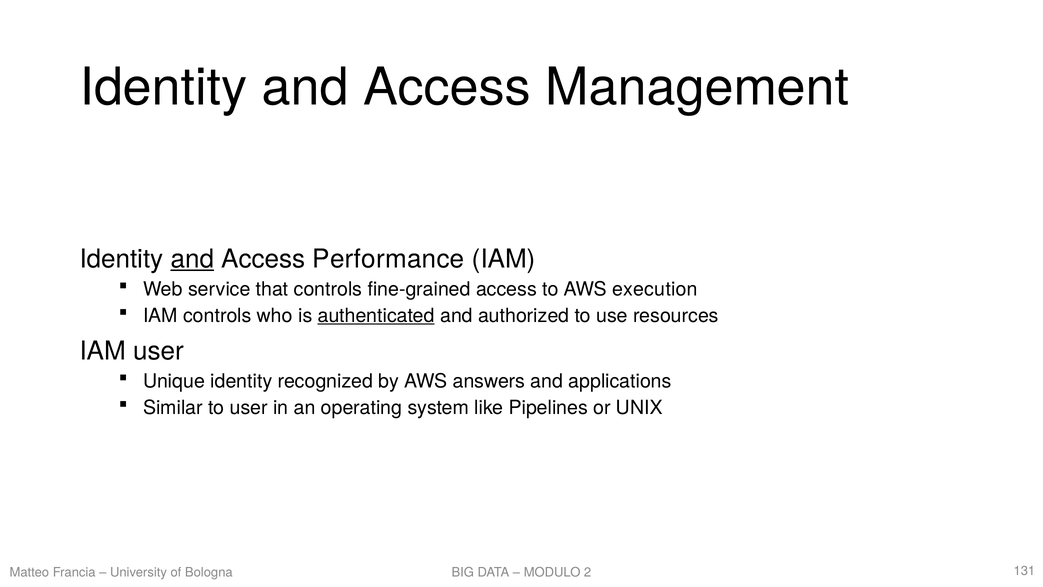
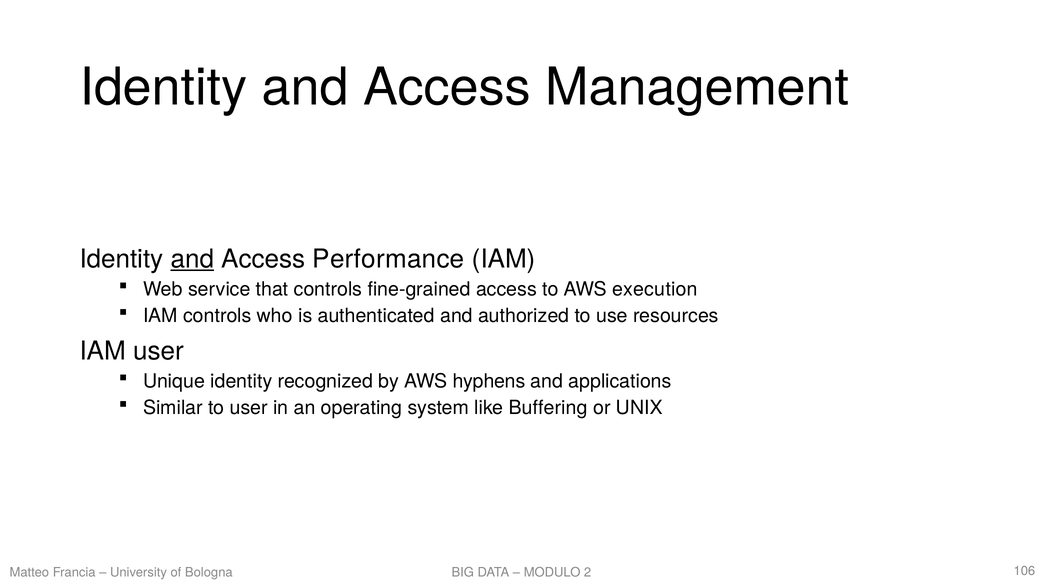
authenticated underline: present -> none (376, 315)
answers: answers -> hyphens (489, 381)
Pipelines: Pipelines -> Buffering (548, 408)
131: 131 -> 106 (1024, 570)
